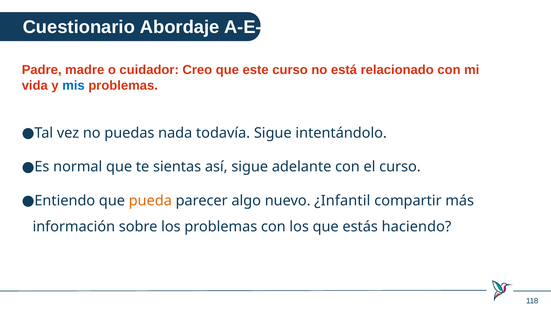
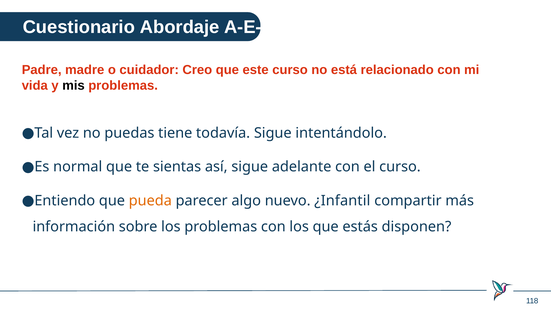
mis colour: blue -> black (73, 86)
nada: nada -> tiene (175, 133)
haciendo: haciendo -> disponen (417, 227)
